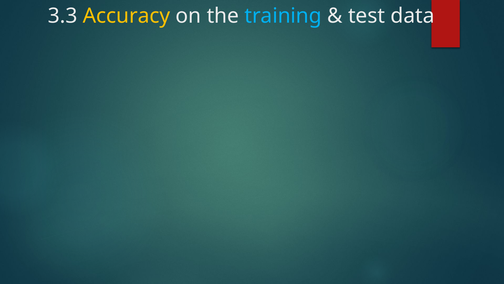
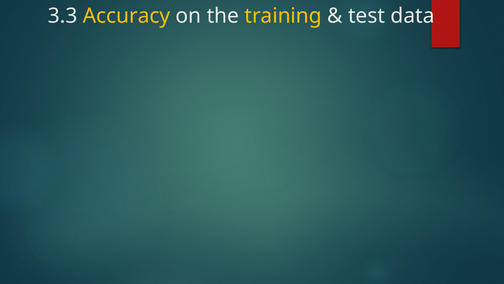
training colour: light blue -> yellow (283, 16)
